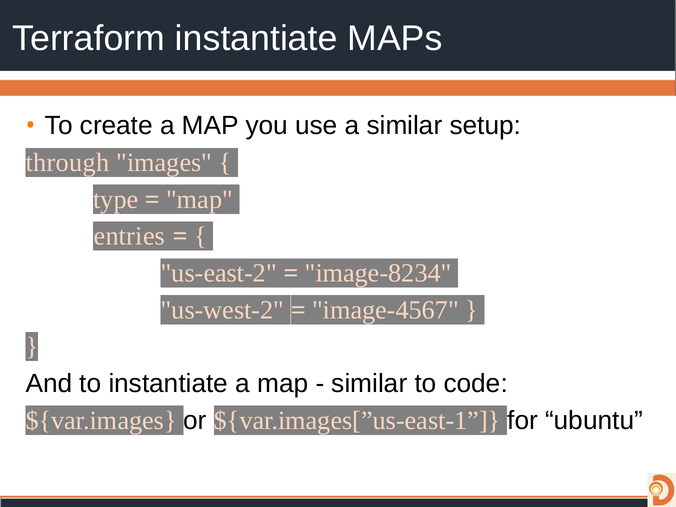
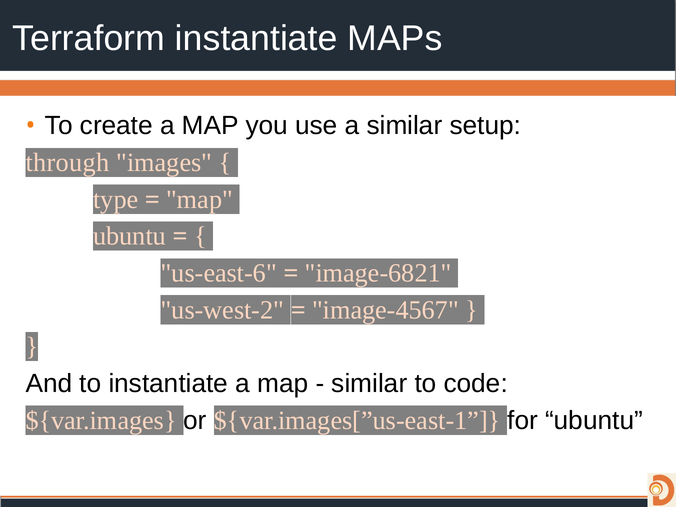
entries: entries -> ubuntu (130, 236)
us-east-2: us-east-2 -> us-east-6 (219, 273)
image-8234: image-8234 -> image-6821 (378, 273)
